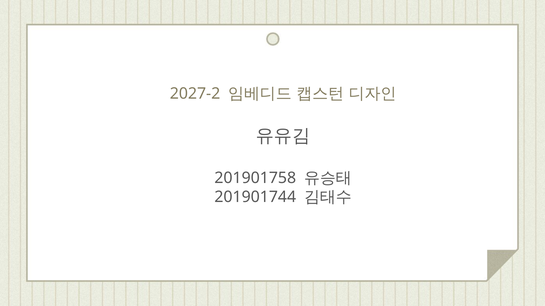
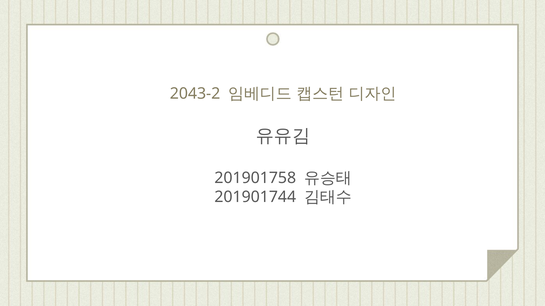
2027-2: 2027-2 -> 2043-2 (195, 94)
